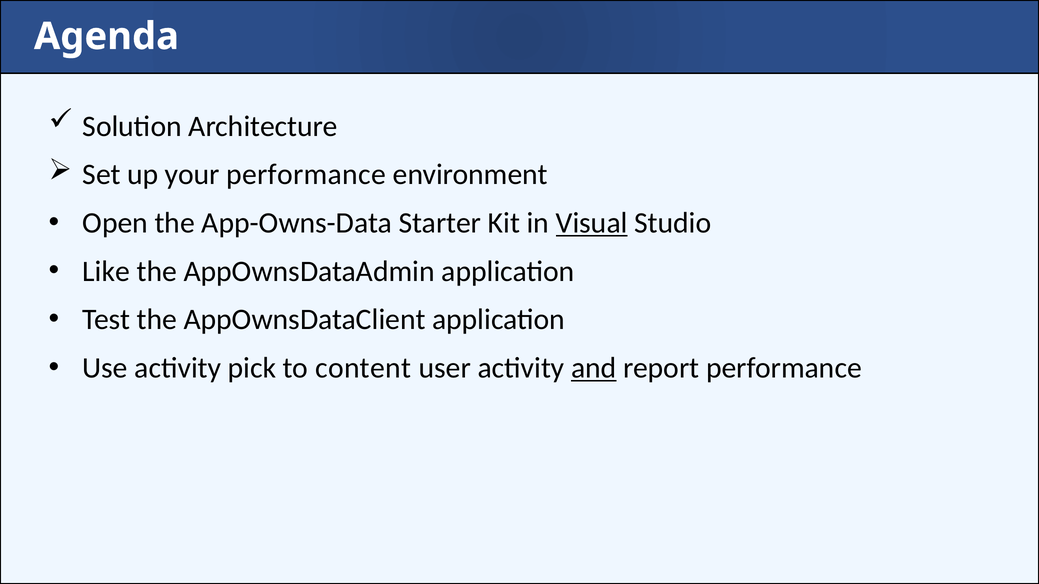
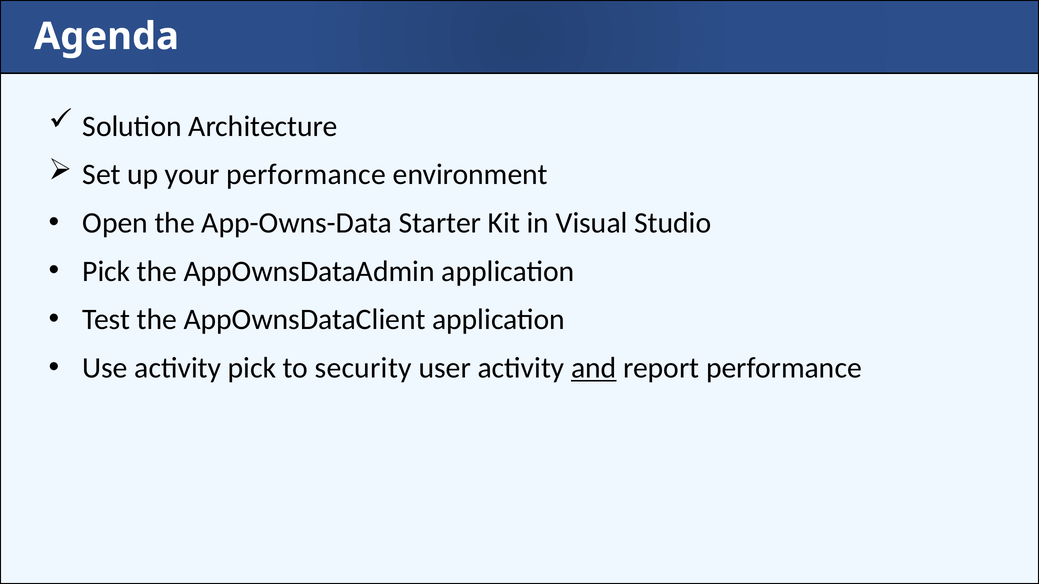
Visual underline: present -> none (592, 223)
Like: Like -> Pick (106, 271)
content: content -> security (363, 368)
